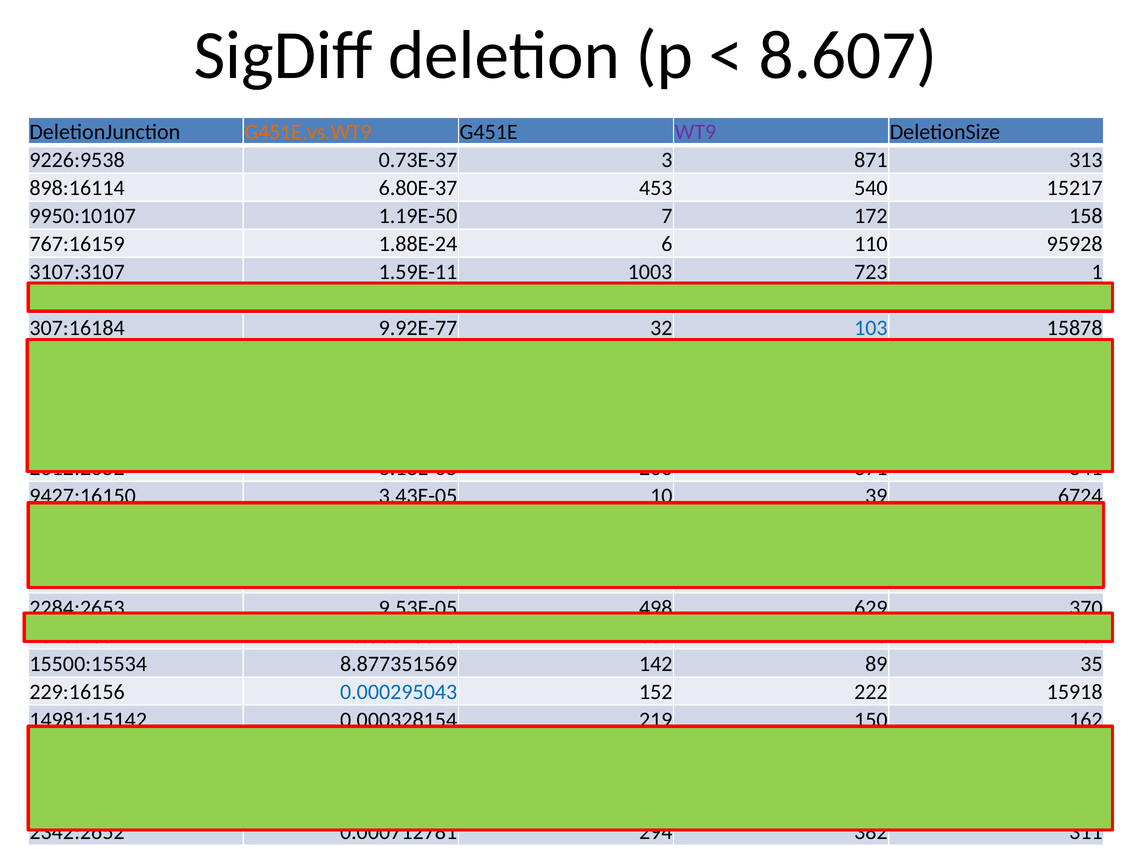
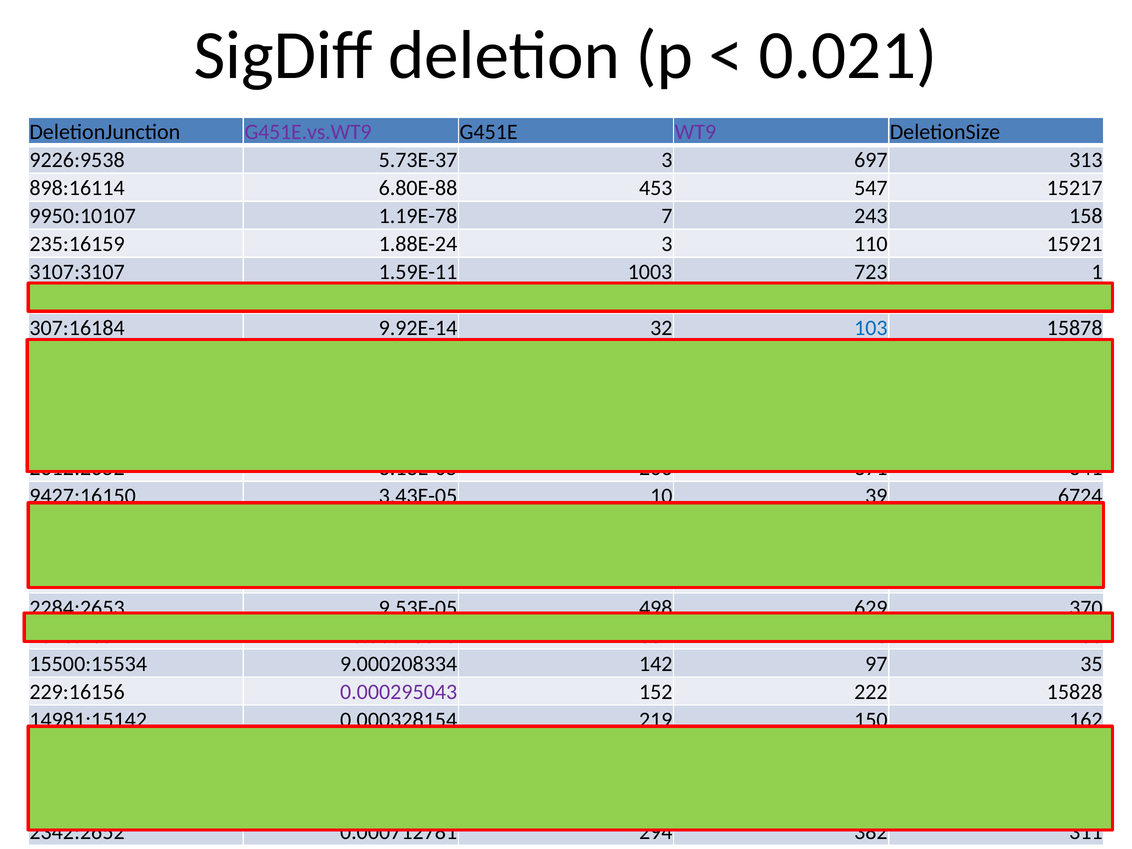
8.607: 8.607 -> 0.021 (848, 56)
G451E.vs.WT9 colour: orange -> purple (308, 132)
0.73E-37: 0.73E-37 -> 5.73E-37 (418, 160)
871: 871 -> 697 (871, 160)
6.80E-37: 6.80E-37 -> 6.80E-88 (418, 188)
540: 540 -> 547 (871, 188)
1.19E-50: 1.19E-50 -> 1.19E-78 (418, 216)
172: 172 -> 243 (871, 216)
767:16159: 767:16159 -> 235:16159 (77, 244)
1.88E-24 6: 6 -> 3 (667, 244)
95928: 95928 -> 15921 (1075, 244)
9.92E-77: 9.92E-77 -> 9.92E-14 (418, 328)
8.877351569: 8.877351569 -> 9.000208334 (399, 664)
89: 89 -> 97 (876, 664)
0.000295043 colour: blue -> purple (399, 692)
15918: 15918 -> 15828 (1075, 692)
